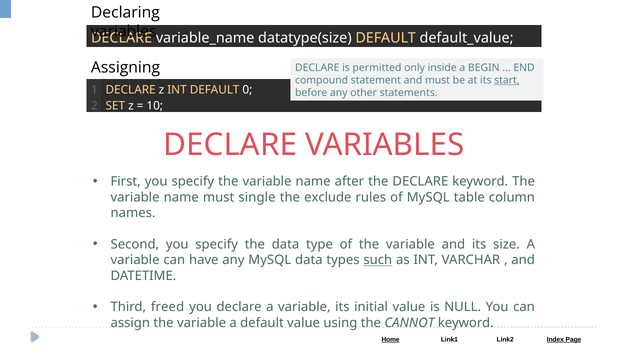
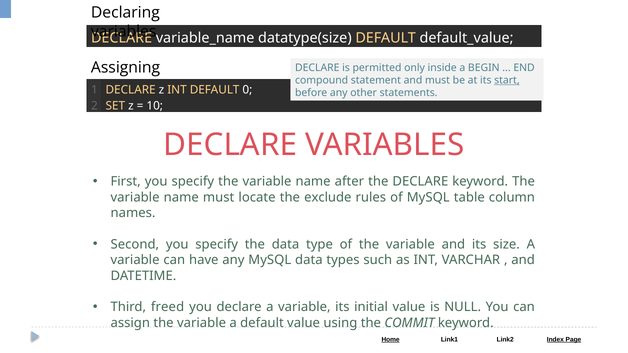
single: single -> locate (257, 197)
such underline: present -> none (378, 260)
CANNOT: CANNOT -> COMMIT (409, 323)
